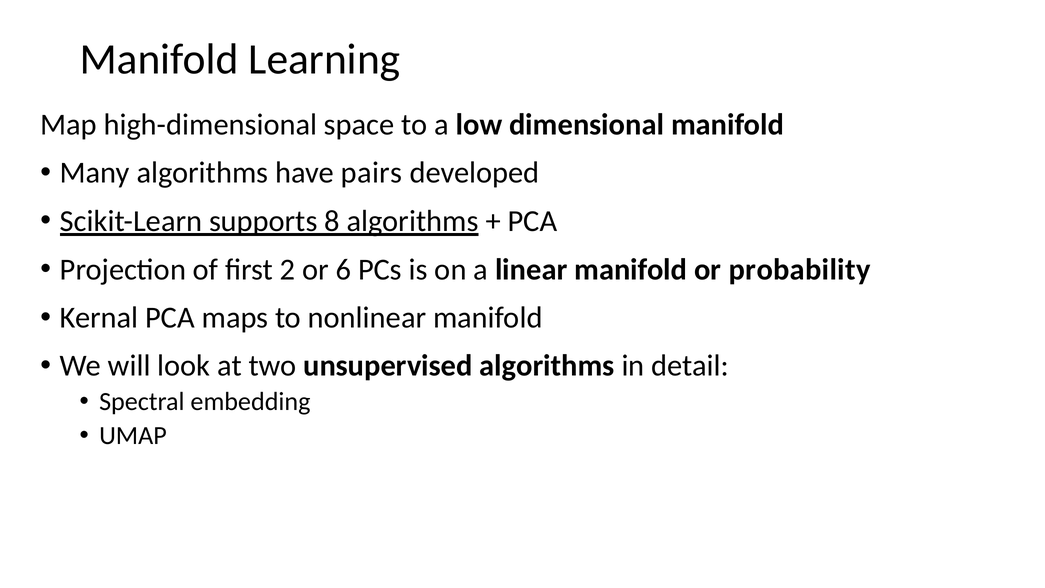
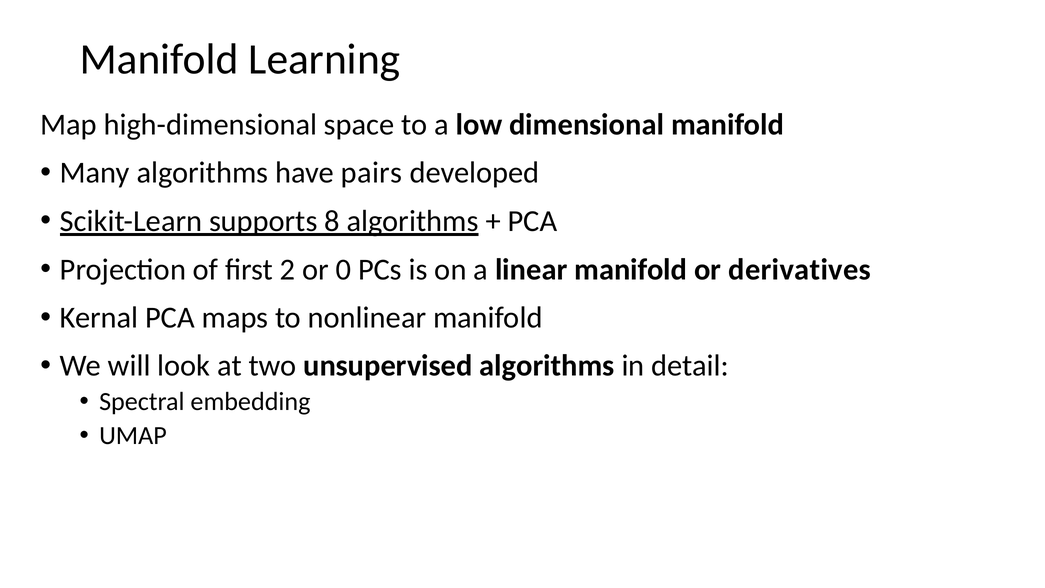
6: 6 -> 0 (343, 269)
probability: probability -> derivatives (800, 269)
